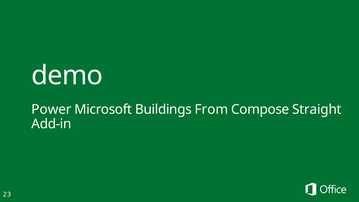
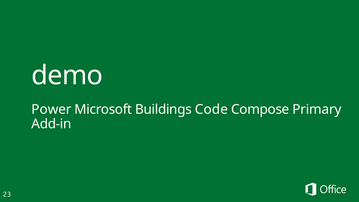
From: From -> Code (211, 109)
Straight: Straight -> Primary (317, 109)
